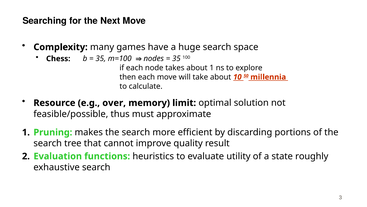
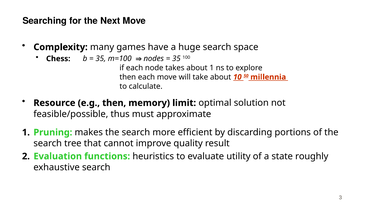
e.g over: over -> then (114, 103)
